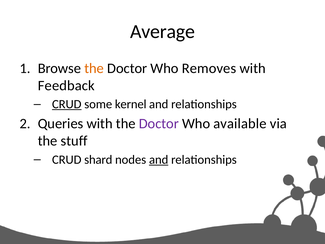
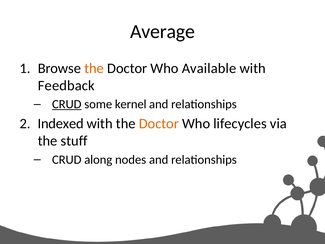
Removes: Removes -> Available (209, 68)
Queries: Queries -> Indexed (61, 123)
Doctor colour: purple -> orange (159, 123)
available: available -> lifecycles (240, 123)
shard: shard -> along (98, 159)
and underline: present -> none (159, 159)
